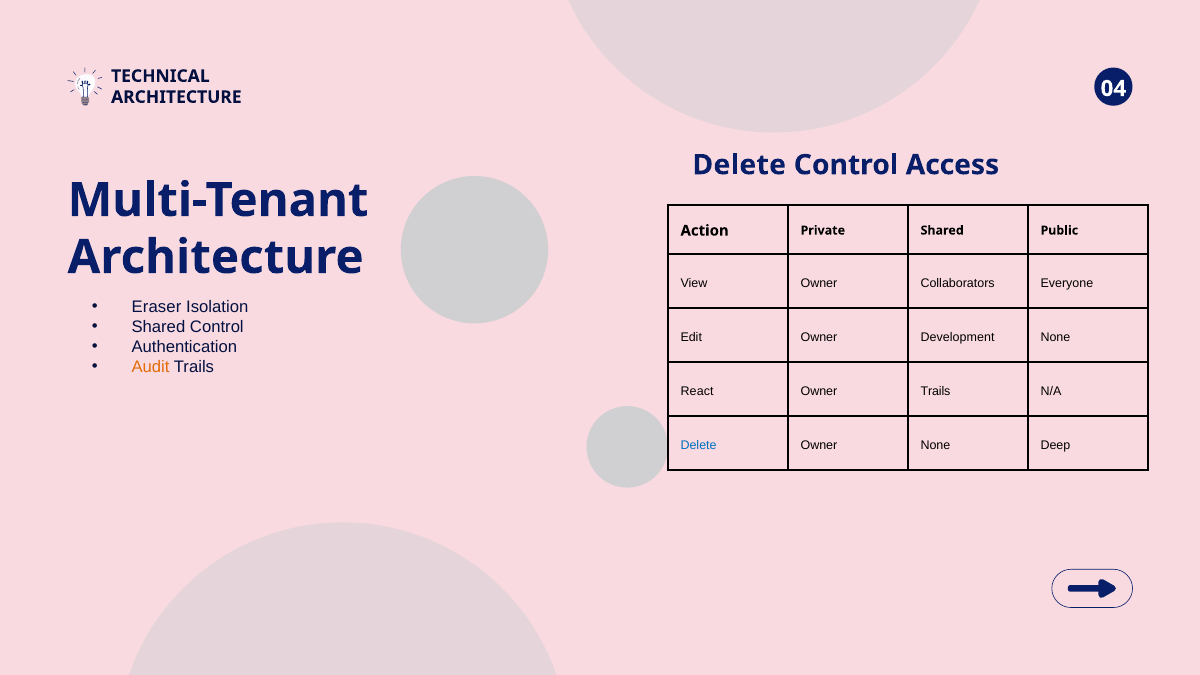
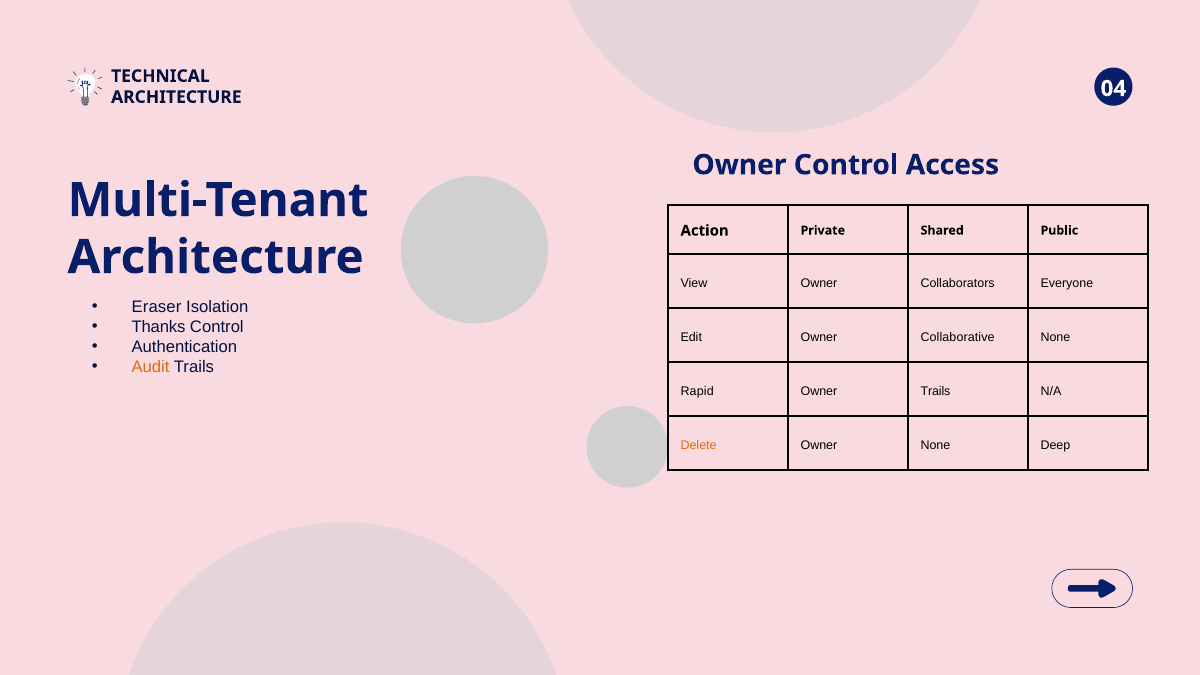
Delete: Delete -> Owner (739, 165)
Shared: Shared -> Thanks (158, 327)
Development: Development -> Collaborative (958, 337)
React: React -> Rapid (697, 391)
Delete colour: blue -> orange (699, 445)
